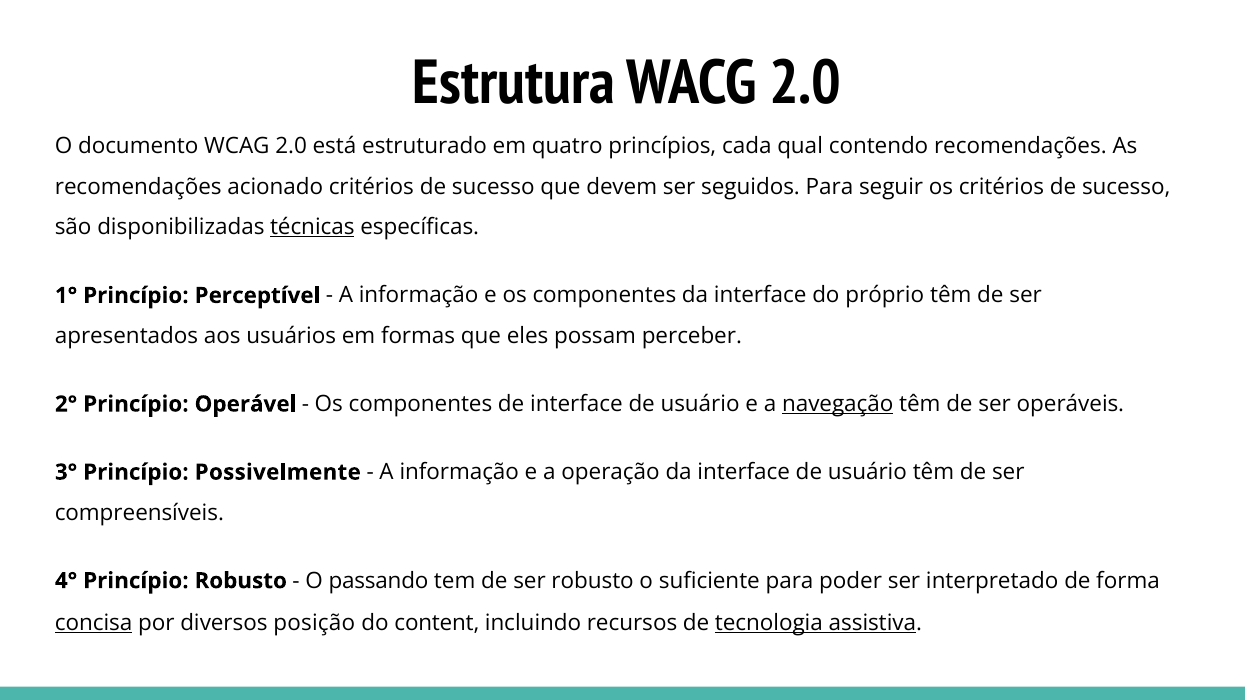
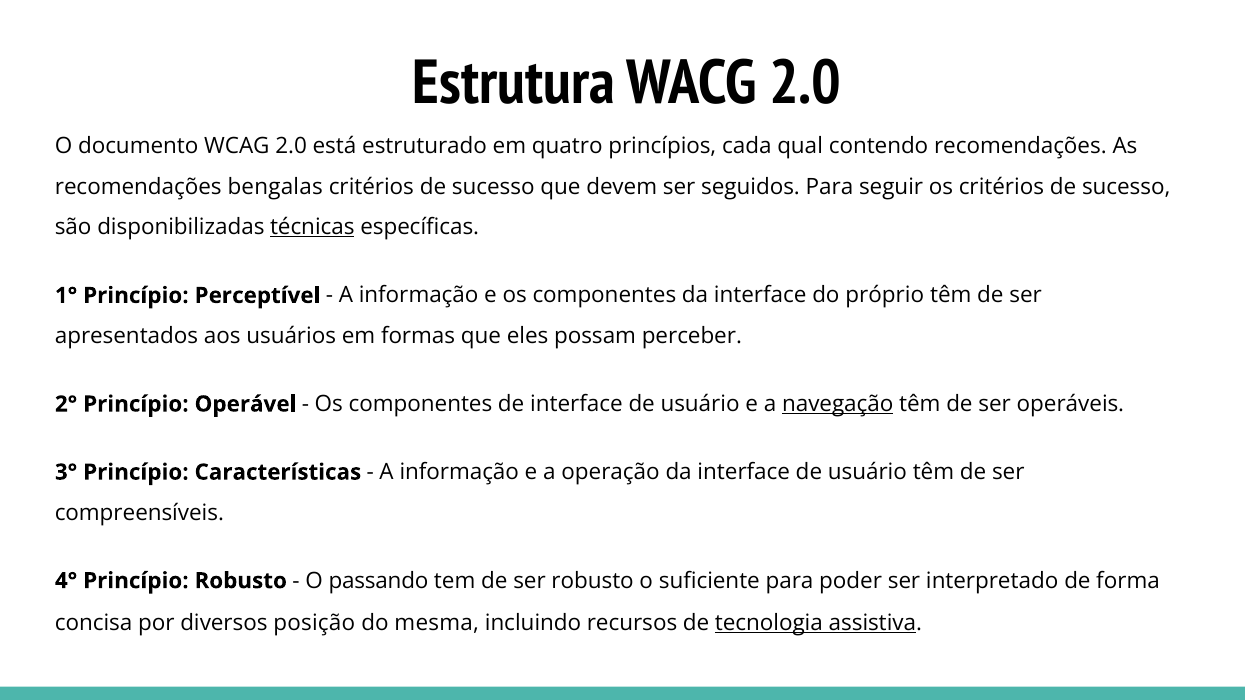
acionado: acionado -> bengalas (275, 187)
Possivelmente: Possivelmente -> Características (278, 472)
concisa underline: present -> none (94, 623)
content: content -> mesma (437, 623)
